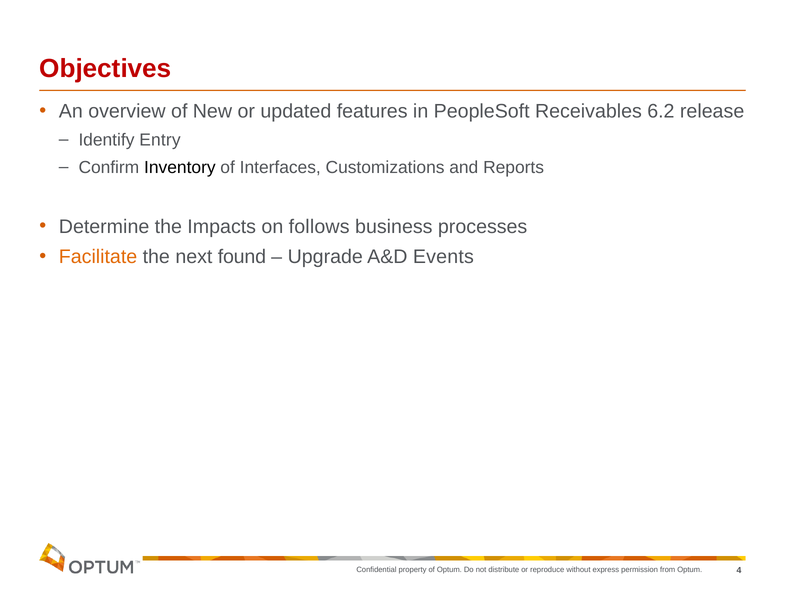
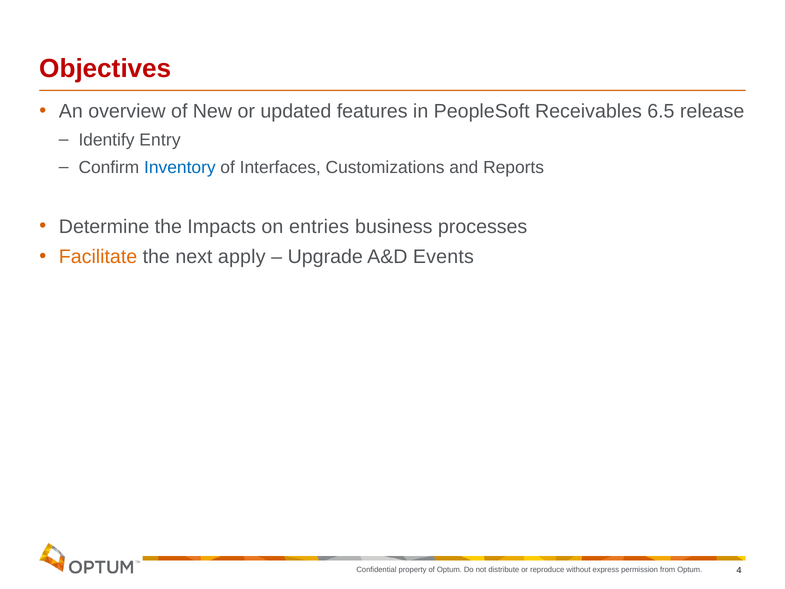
6.2: 6.2 -> 6.5 (661, 111)
Inventory colour: black -> blue (180, 167)
follows: follows -> entries (319, 226)
found: found -> apply (242, 257)
